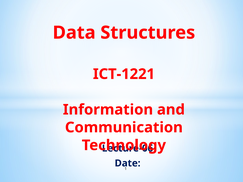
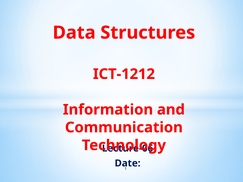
ICT-1221: ICT-1221 -> ICT-1212 (124, 74)
